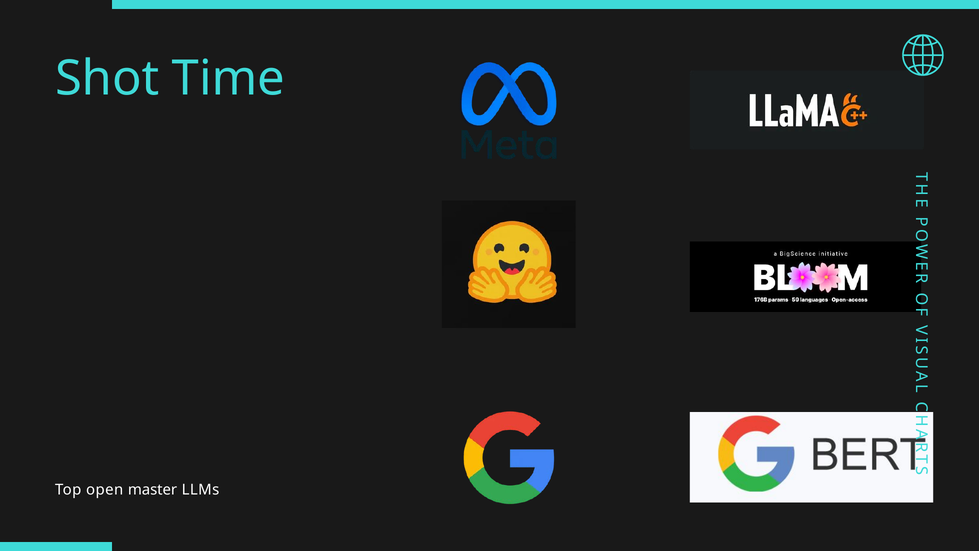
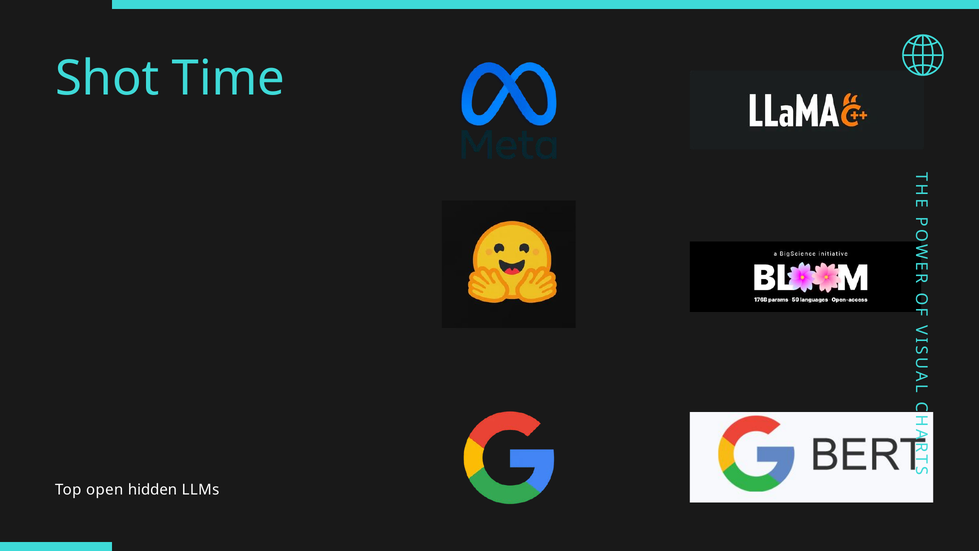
master: master -> hidden (152, 490)
